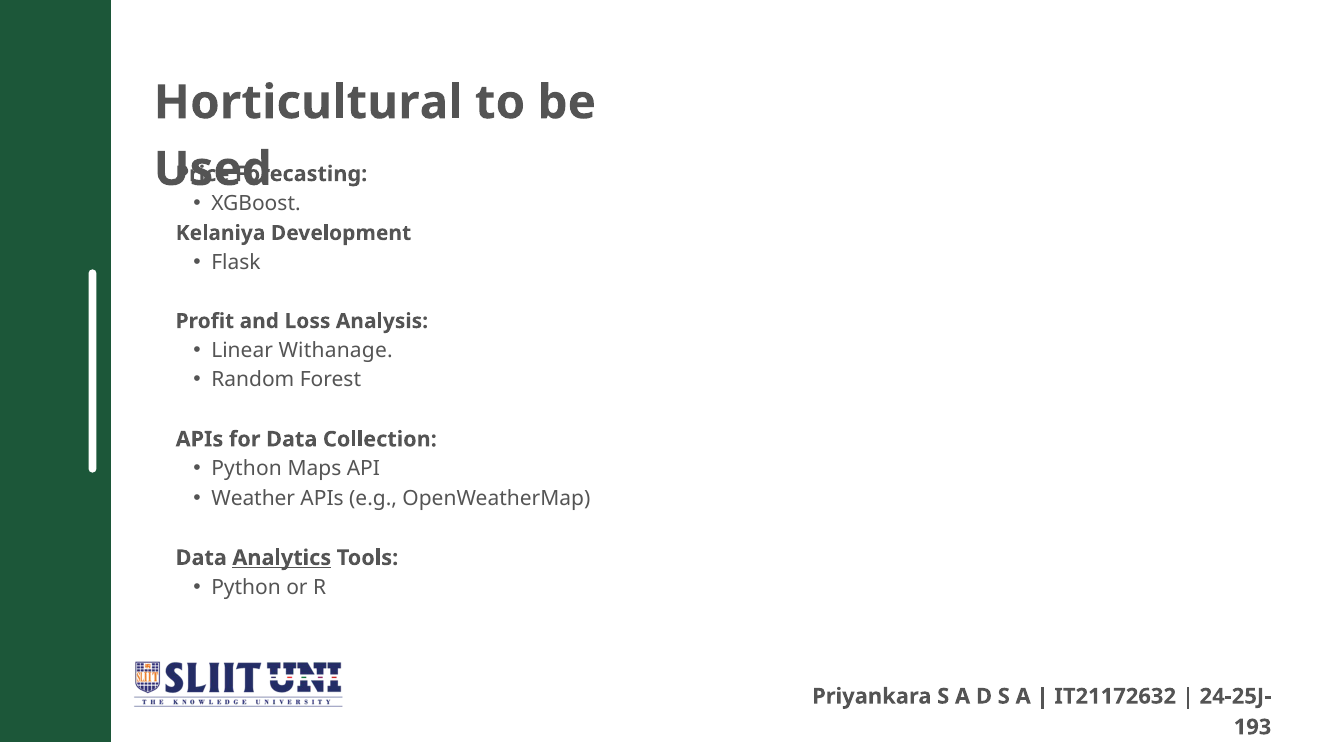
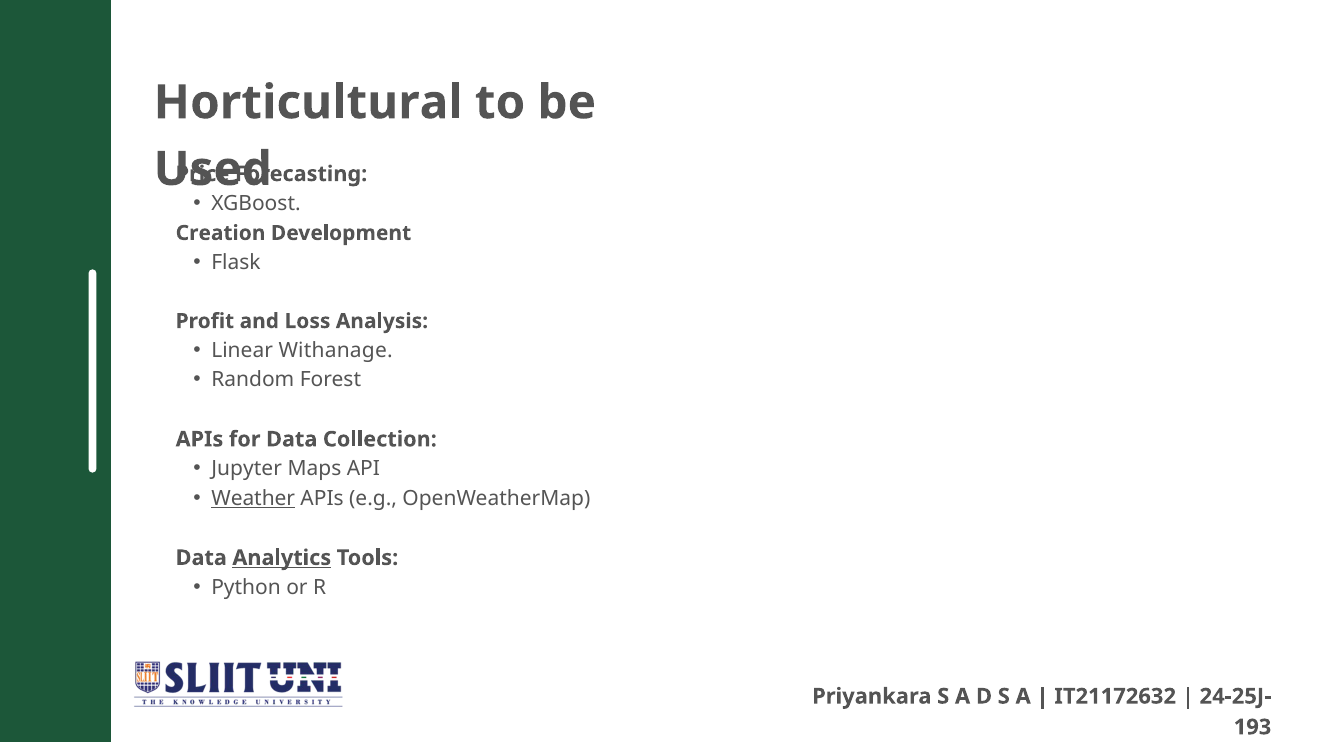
Kelaniya: Kelaniya -> Creation (221, 233)
Python: Python -> Jupyter (247, 469)
Weather underline: none -> present (253, 498)
